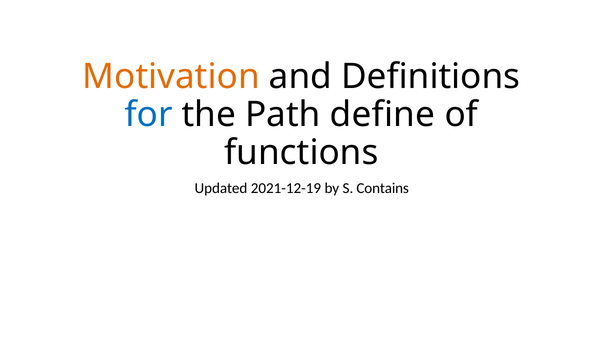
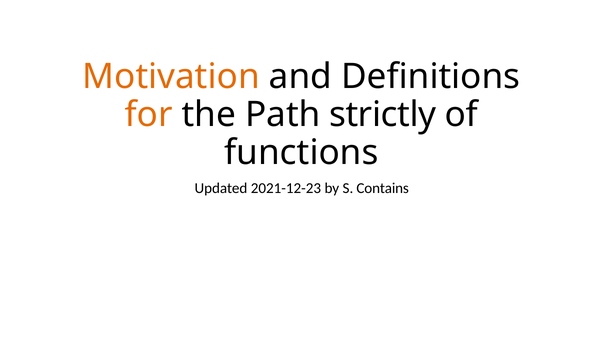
for colour: blue -> orange (149, 115)
define: define -> strictly (383, 115)
2021-12-19: 2021-12-19 -> 2021-12-23 (286, 188)
